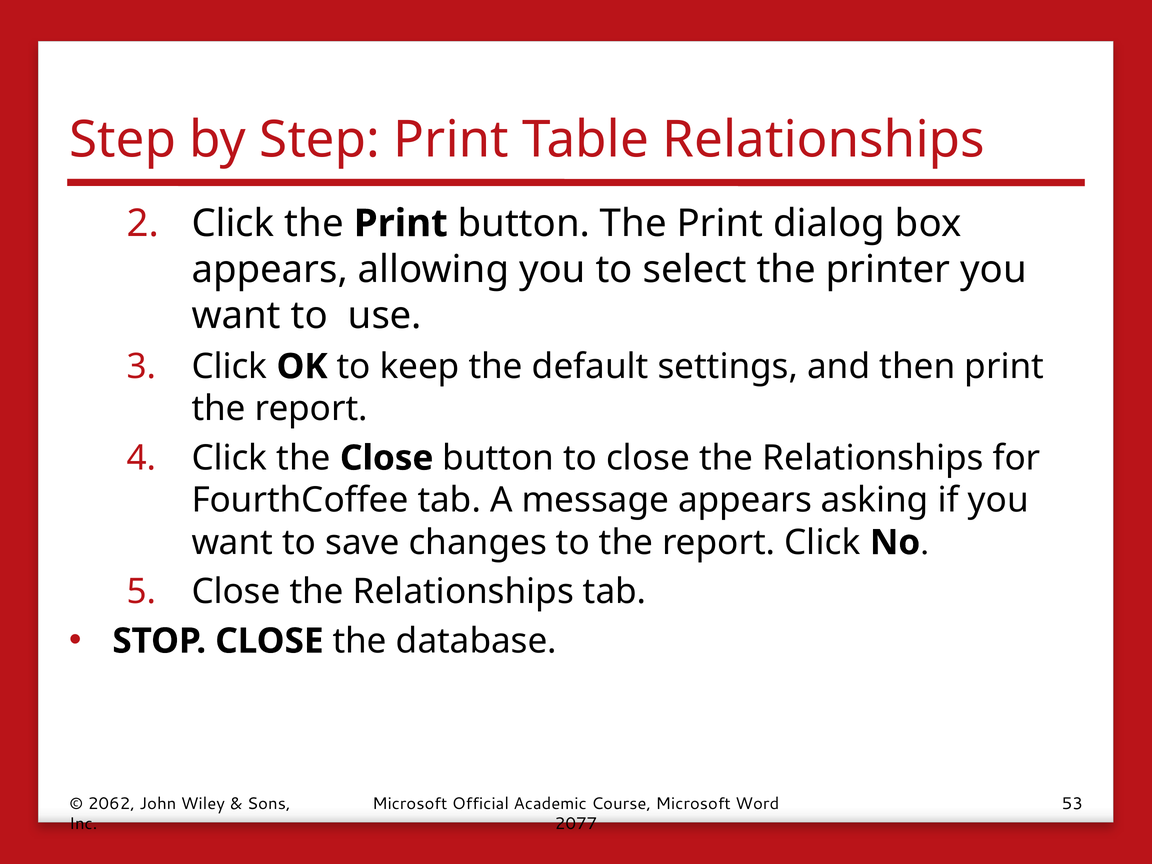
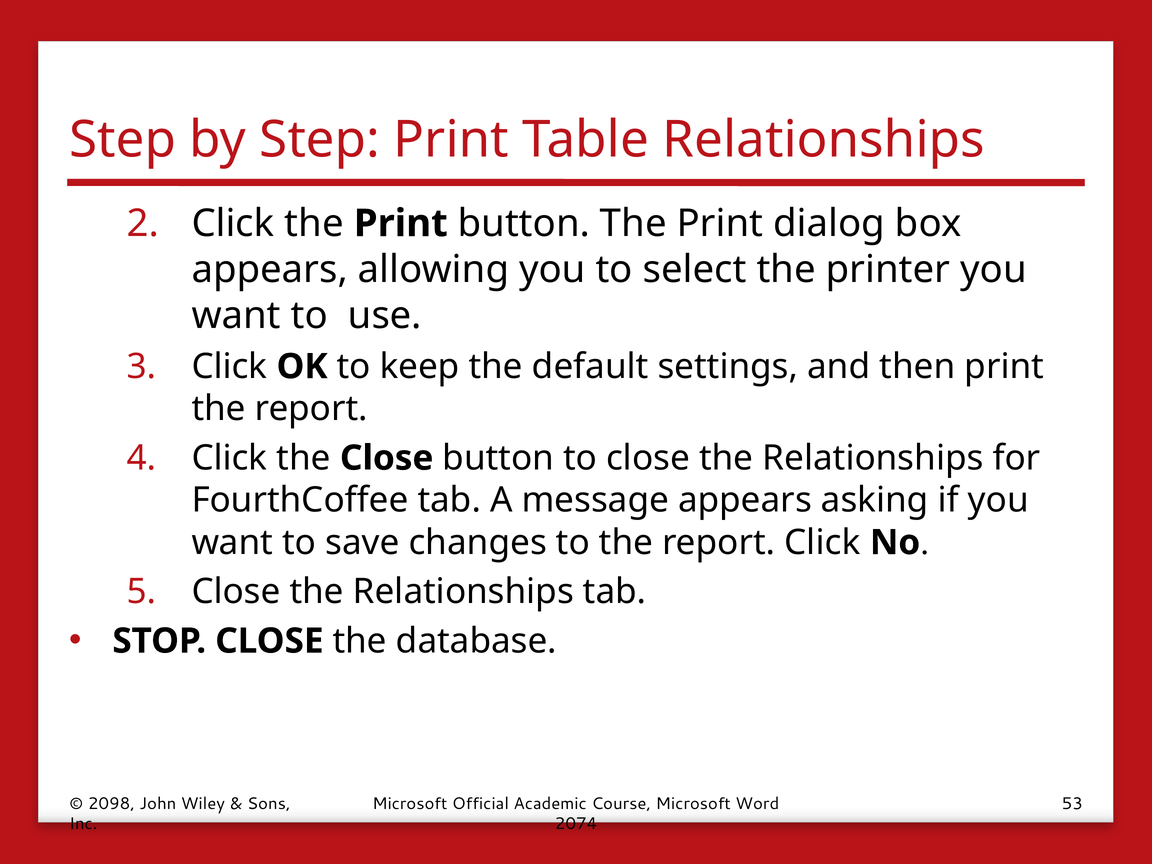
2062: 2062 -> 2098 (111, 804)
2077: 2077 -> 2074 (576, 824)
